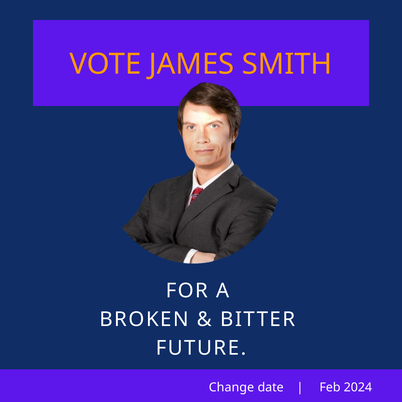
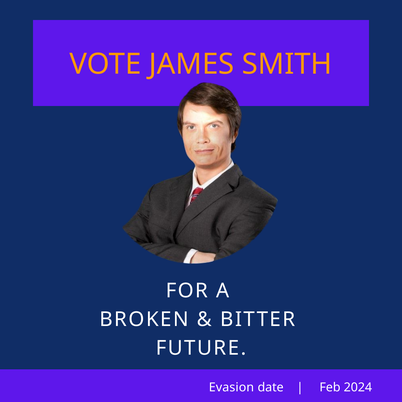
Change: Change -> Evasion (231, 387)
